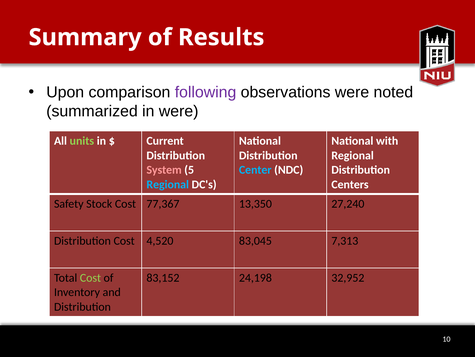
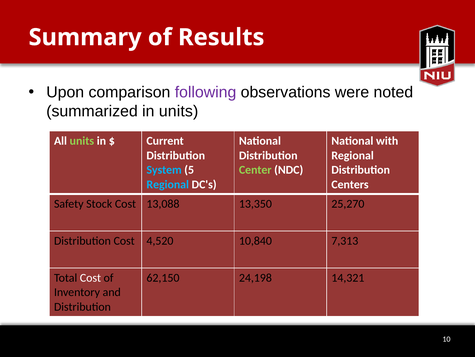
in were: were -> units (179, 111)
System colour: pink -> light blue (164, 170)
Center colour: light blue -> light green (255, 170)
77,367: 77,367 -> 13,088 (163, 203)
27,240: 27,240 -> 25,270 (348, 203)
83,045: 83,045 -> 10,840 (255, 240)
Cost colour: light green -> white (90, 277)
83,152: 83,152 -> 62,150 (163, 277)
32,952: 32,952 -> 14,321 (348, 277)
